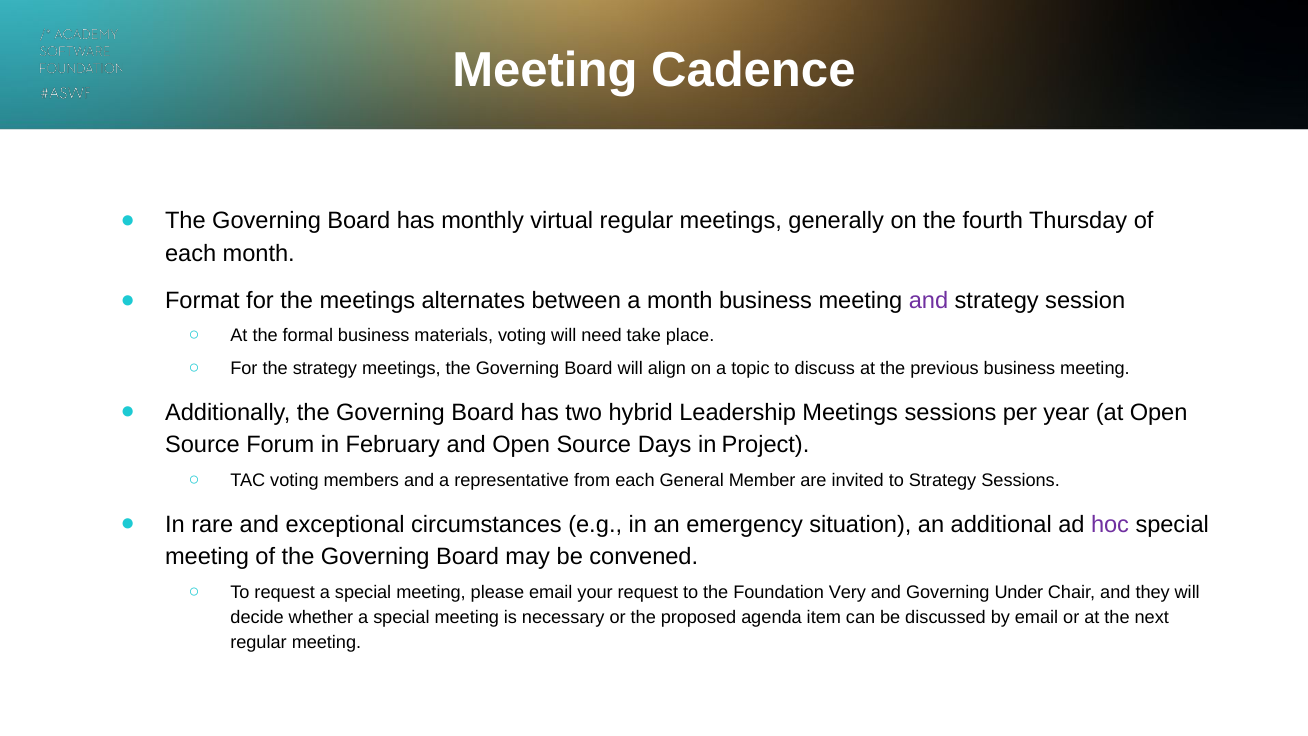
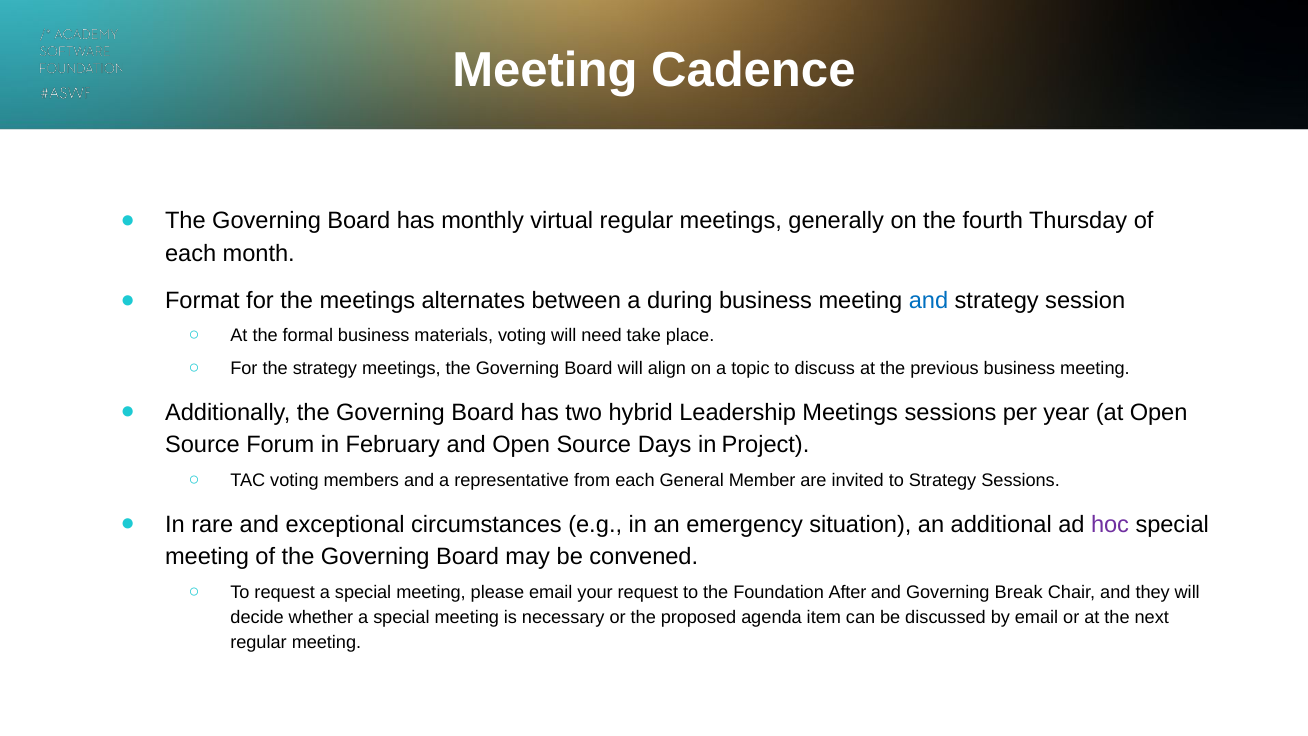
a month: month -> during (680, 301)
and colour: purple -> blue (929, 301)
Very: Very -> After (848, 592)
Under: Under -> Break (1019, 592)
